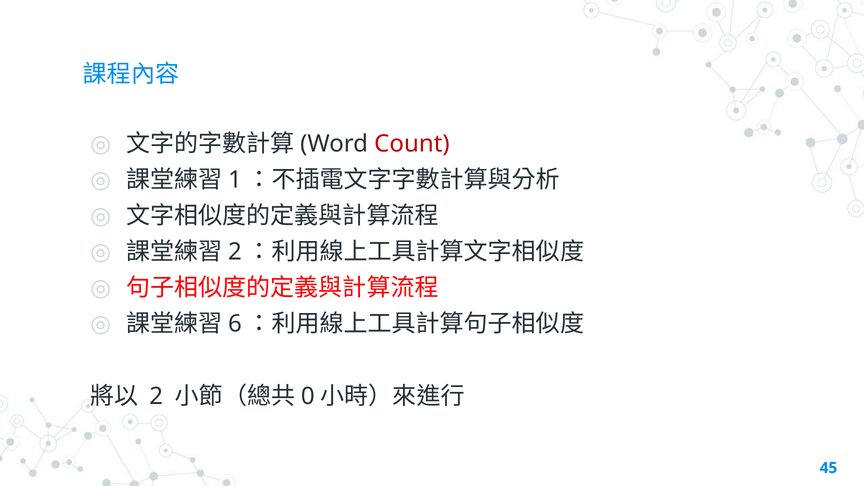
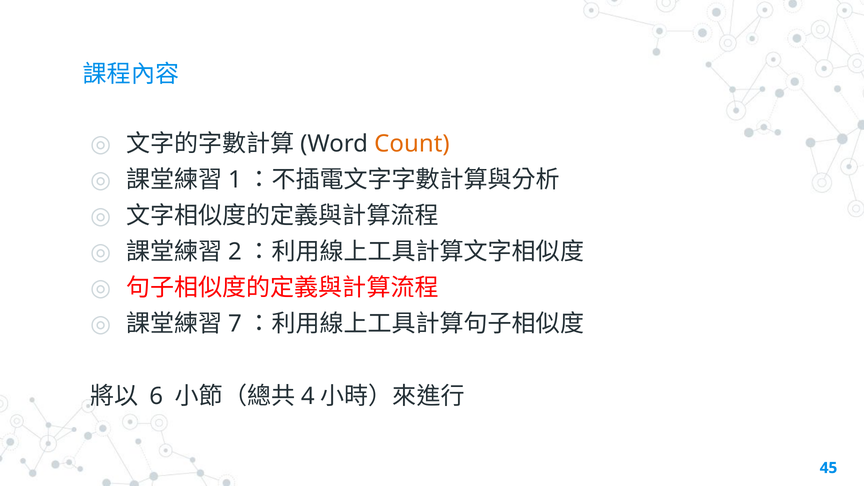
Count colour: red -> orange (412, 144)
6: 6 -> 7 (235, 324)
2: 2 -> 6 (156, 396)
0: 0 -> 4 (308, 396)
